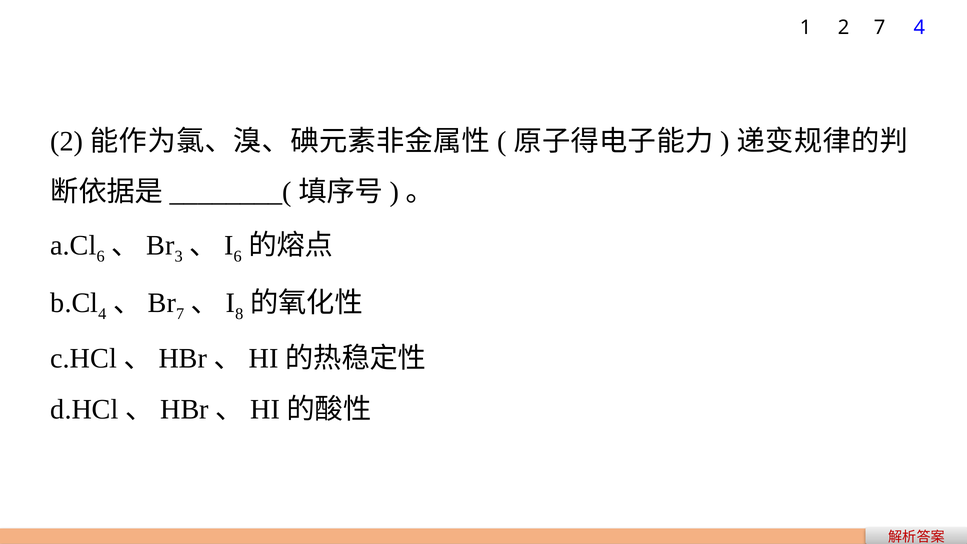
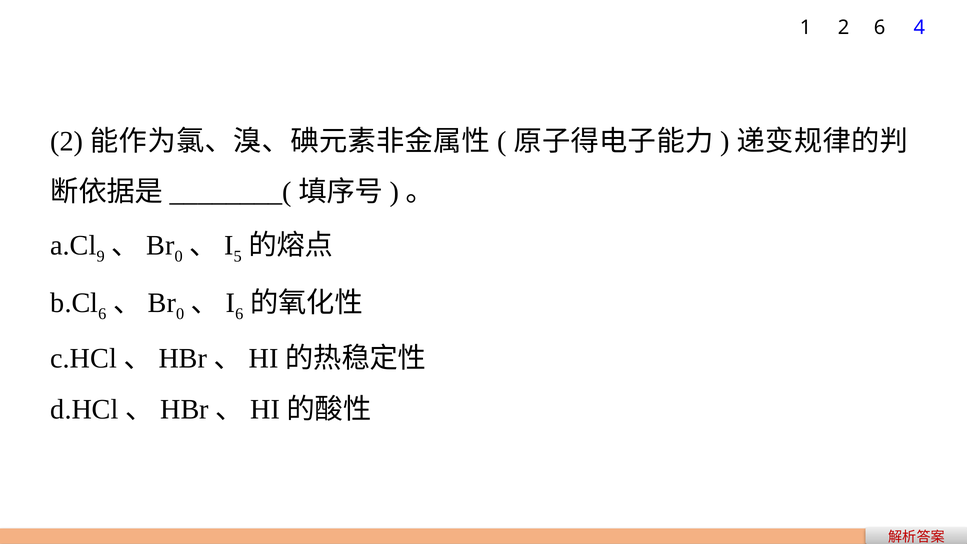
2 7: 7 -> 6 (880, 28)
6: 6 -> 9 (101, 256)
3: 3 -> 0 (179, 256)
6: 6 -> 5 (238, 256)
4: 4 -> 6 (102, 314)
7: 7 -> 0 (180, 314)
8: 8 -> 6 (239, 314)
